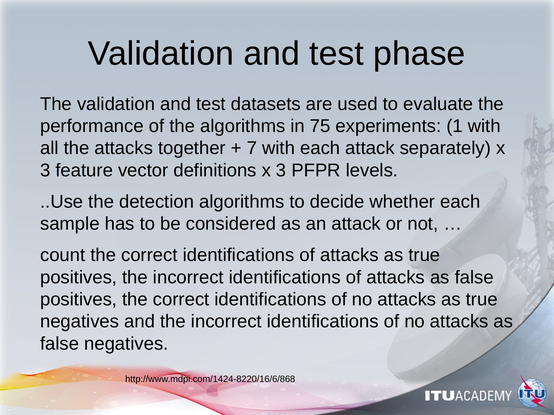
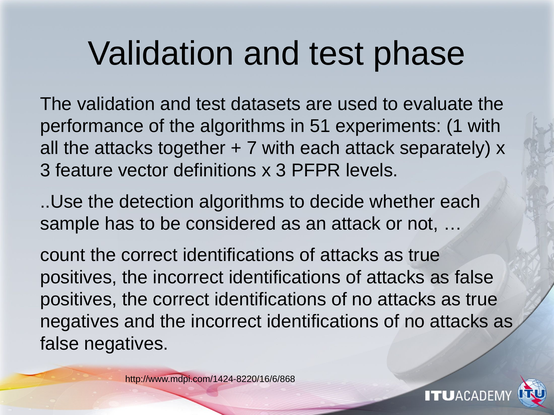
75: 75 -> 51 (320, 126)
